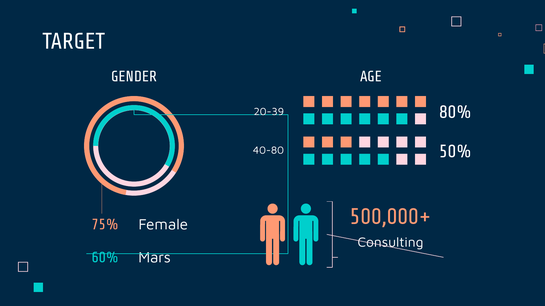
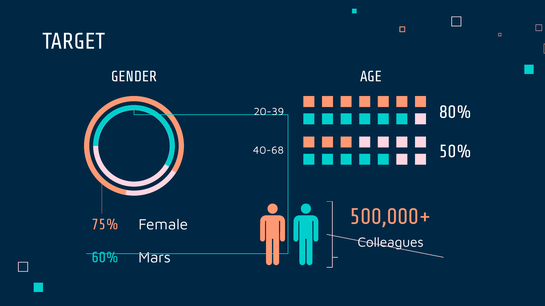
40-80: 40-80 -> 40-68 (268, 151)
Consulting: Consulting -> Colleagues (391, 243)
